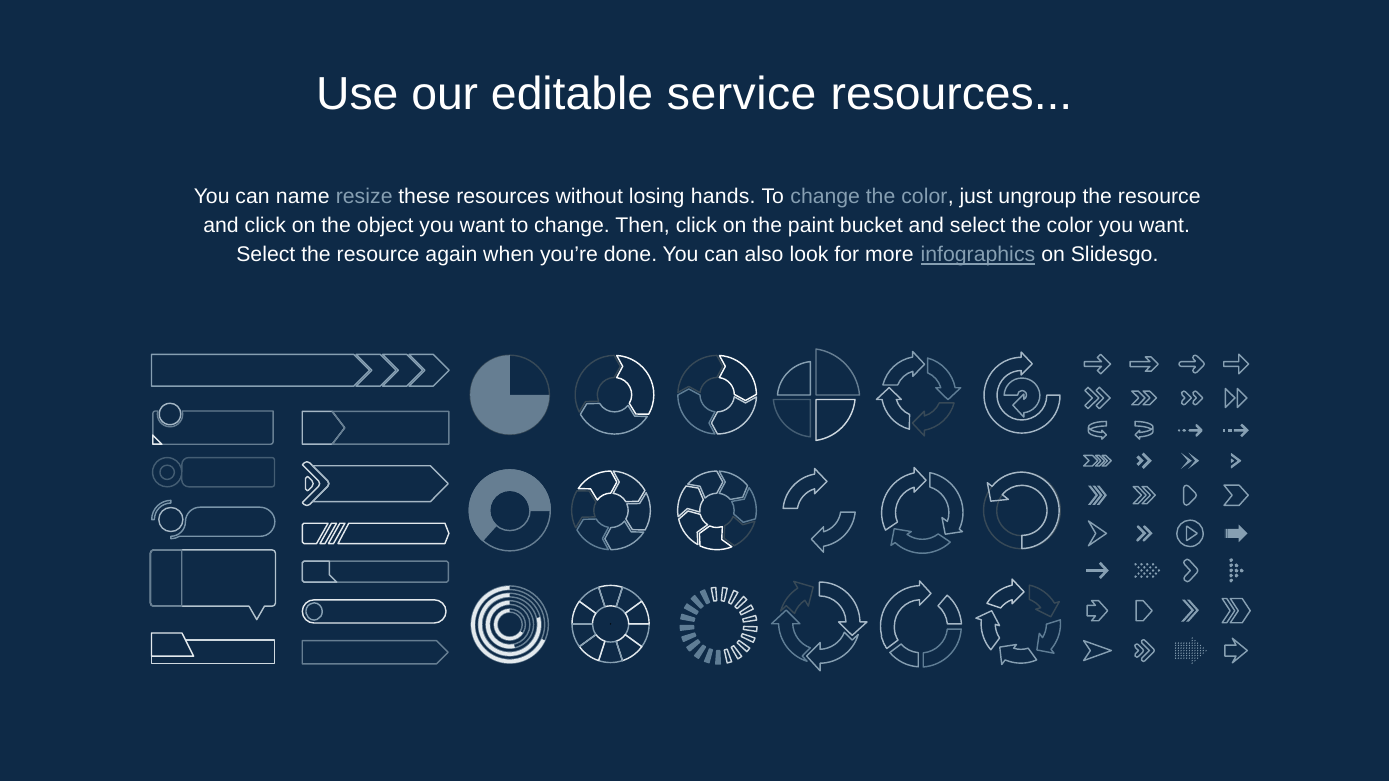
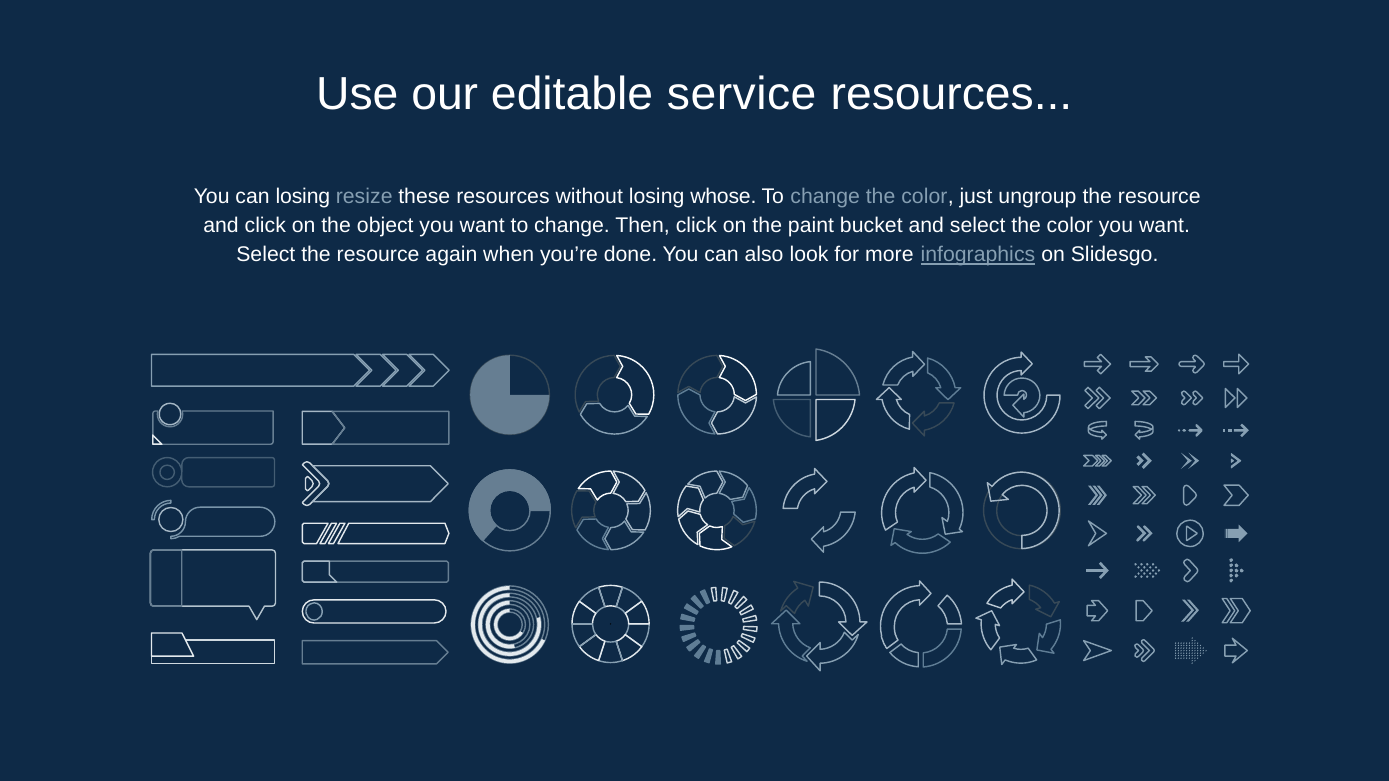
can name: name -> losing (303, 196)
hands: hands -> whose (723, 196)
